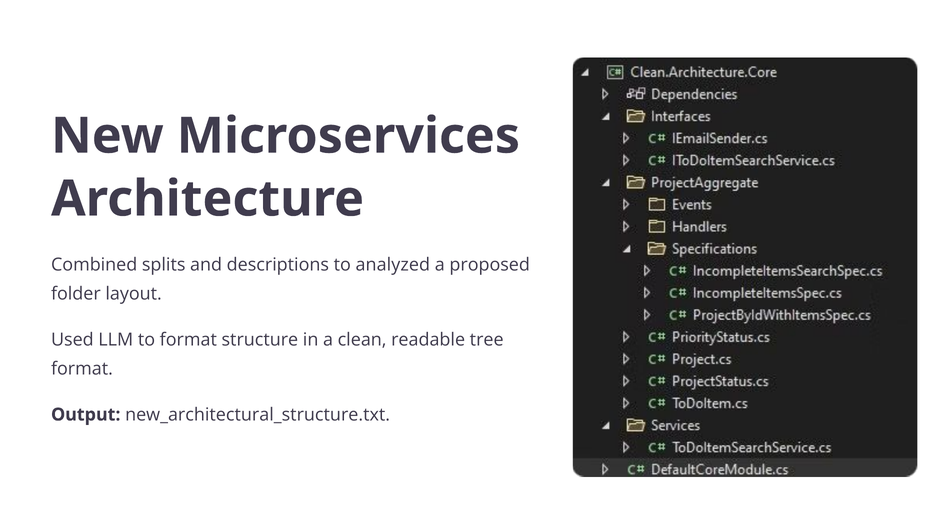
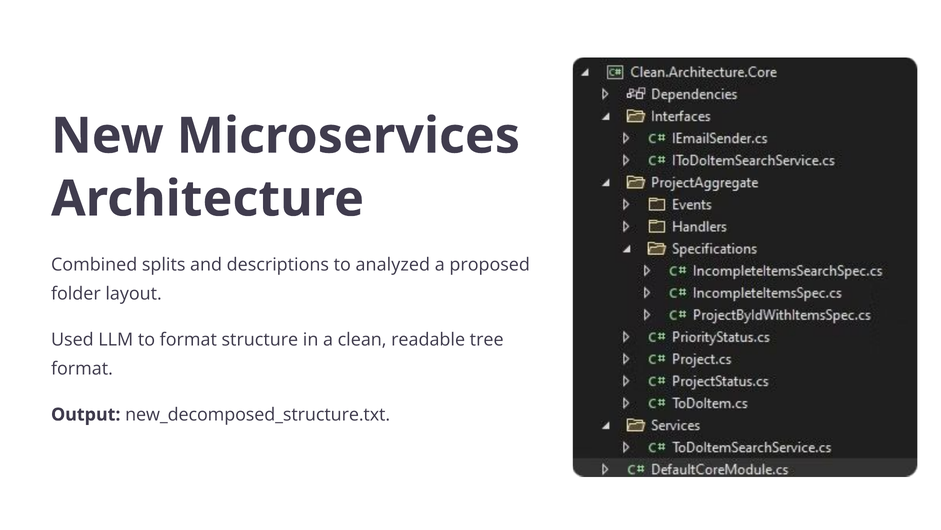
new_architectural_structure.txt: new_architectural_structure.txt -> new_decomposed_structure.txt (258, 414)
